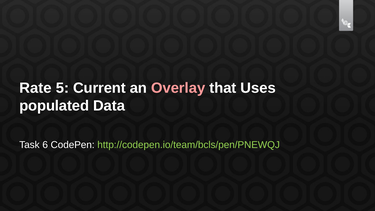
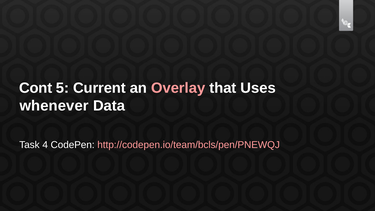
Rate: Rate -> Cont (36, 88)
populated: populated -> whenever (54, 106)
6: 6 -> 4 (45, 145)
http://codepen.io/team/bcls/pen/PNEWQJ colour: light green -> pink (189, 145)
